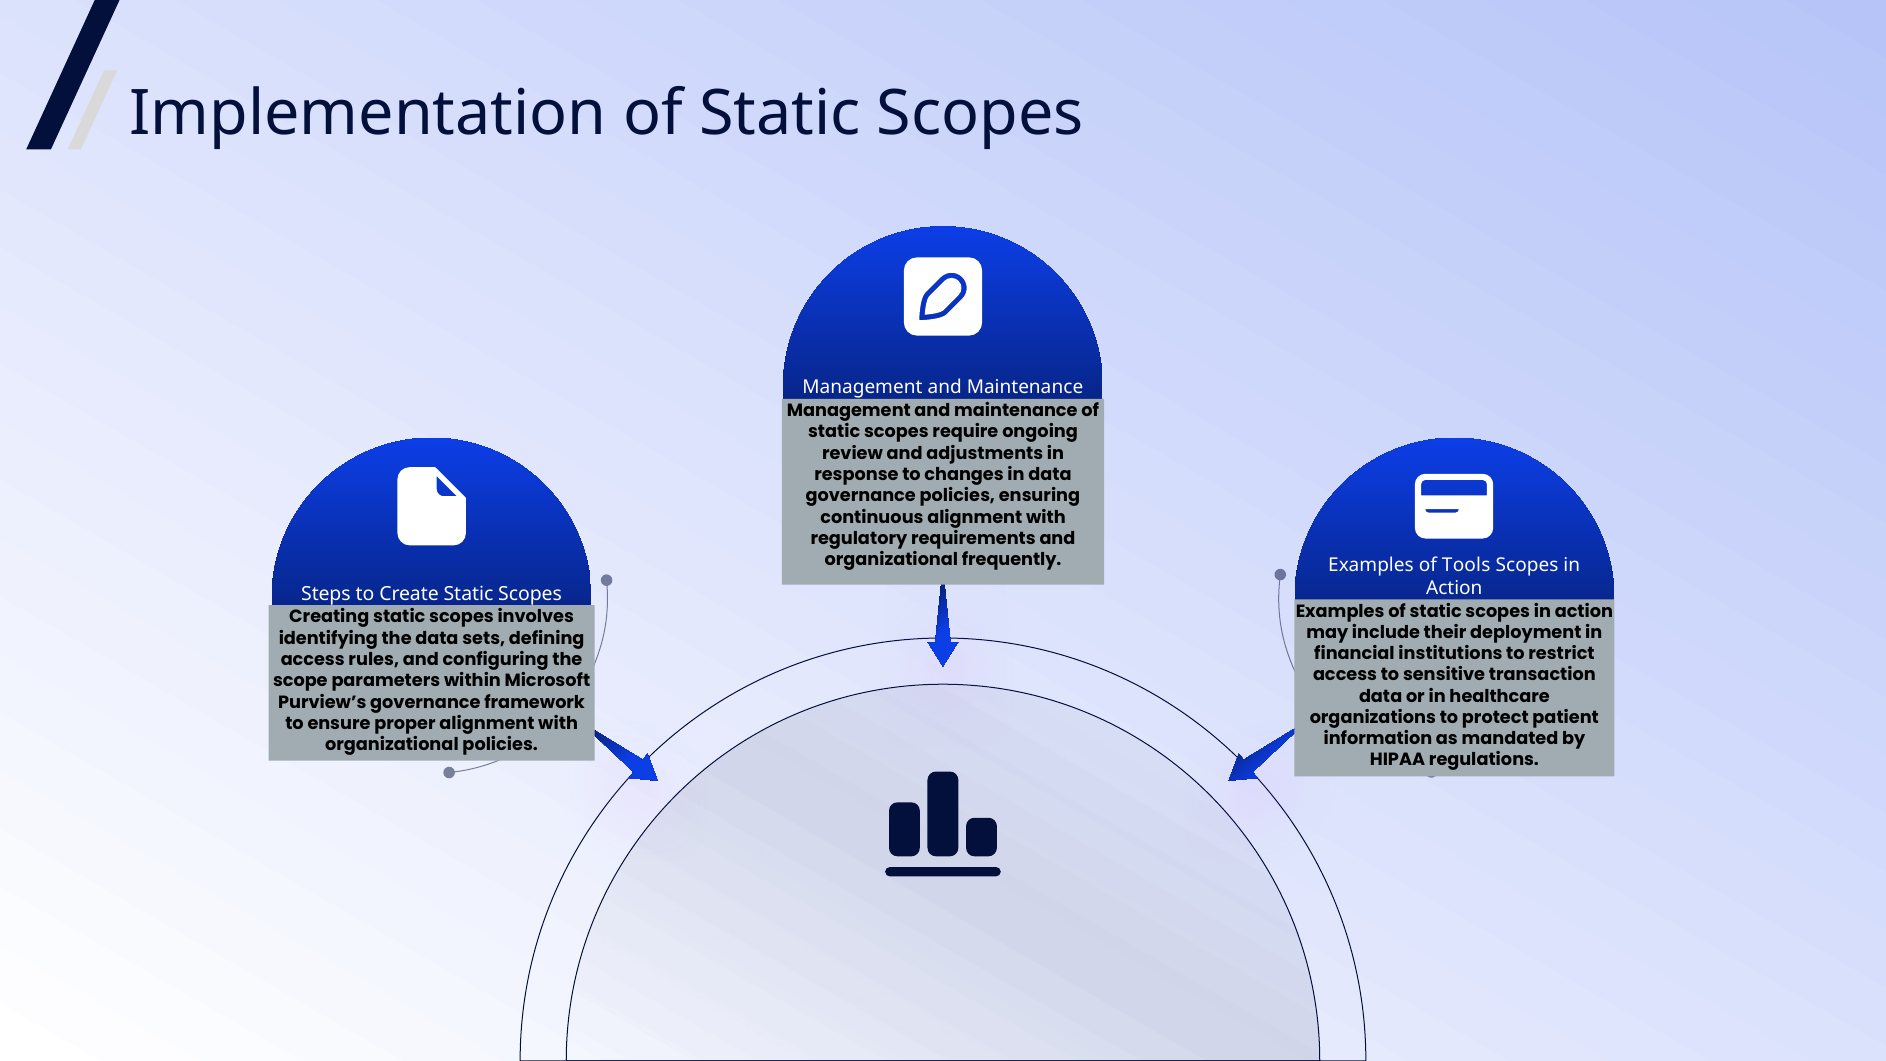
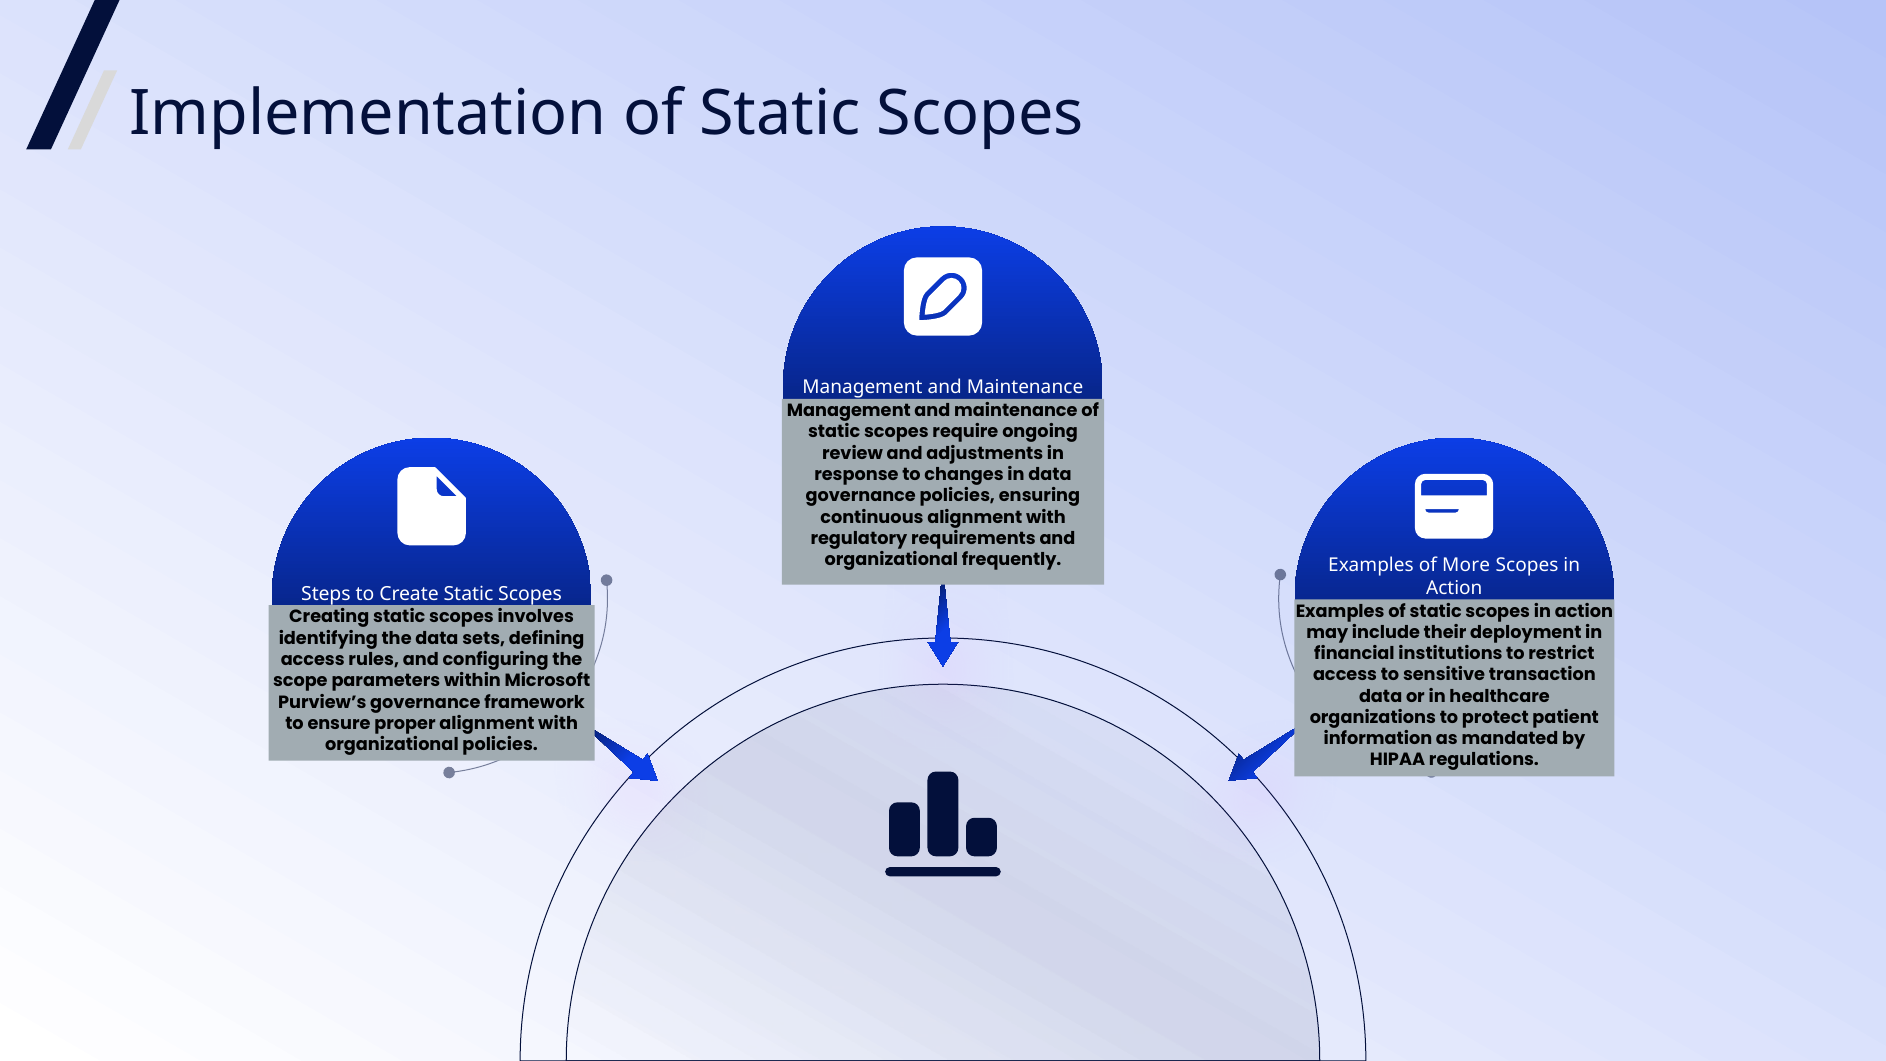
Tools: Tools -> More (1466, 565)
